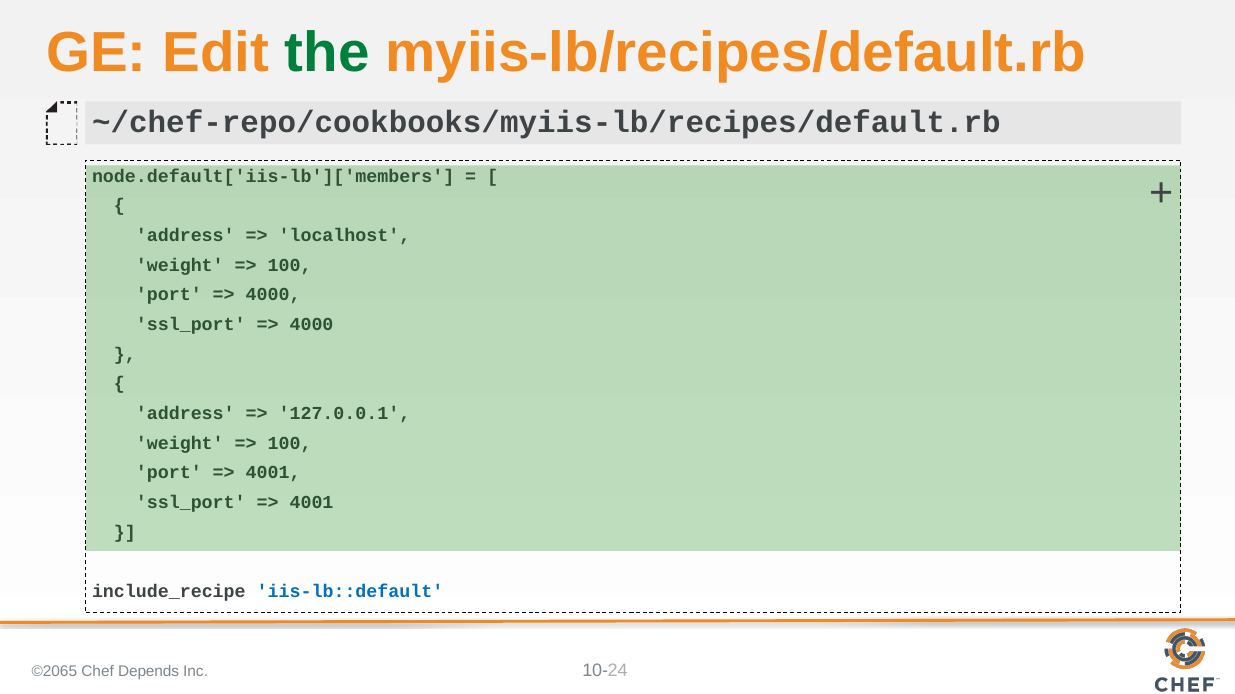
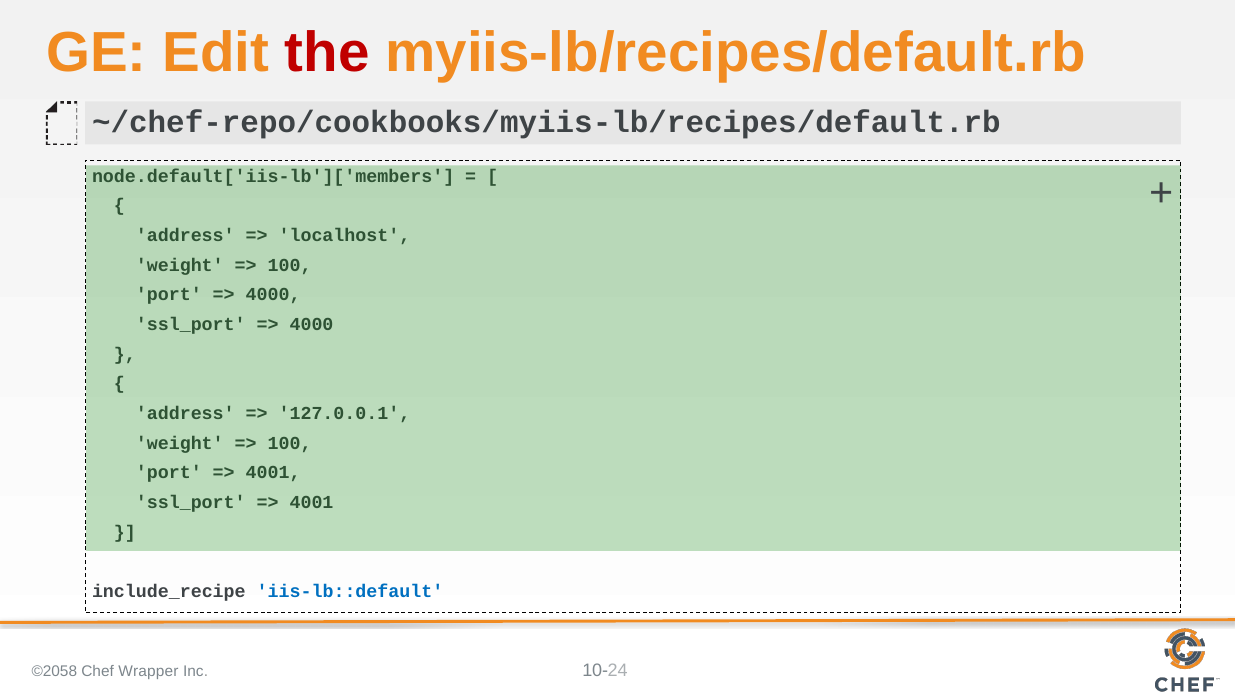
the colour: green -> red (327, 53)
©2065: ©2065 -> ©2058 (54, 672)
Depends: Depends -> Wrapper (148, 672)
